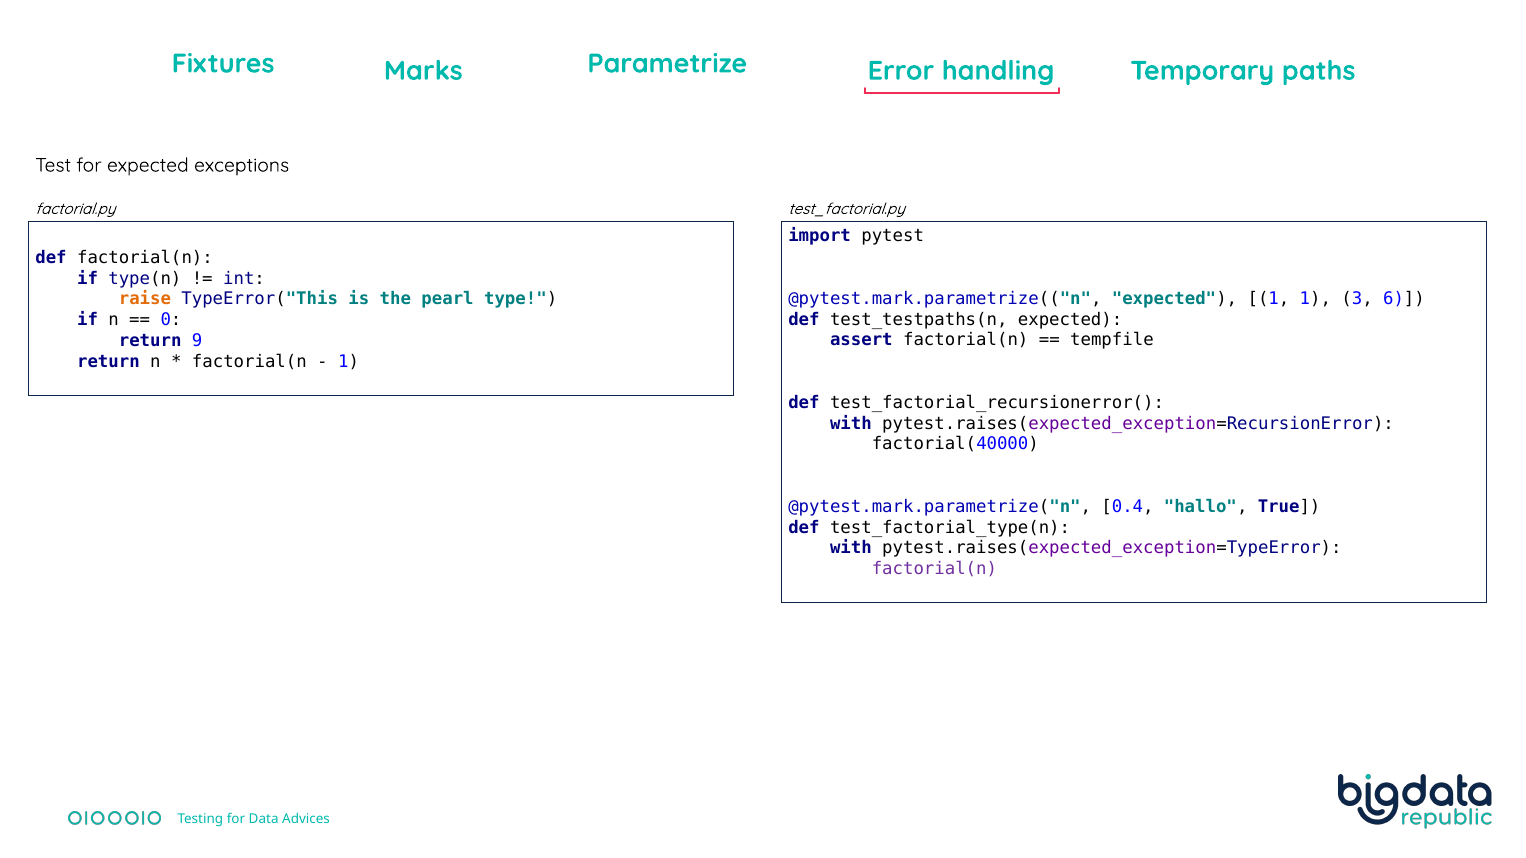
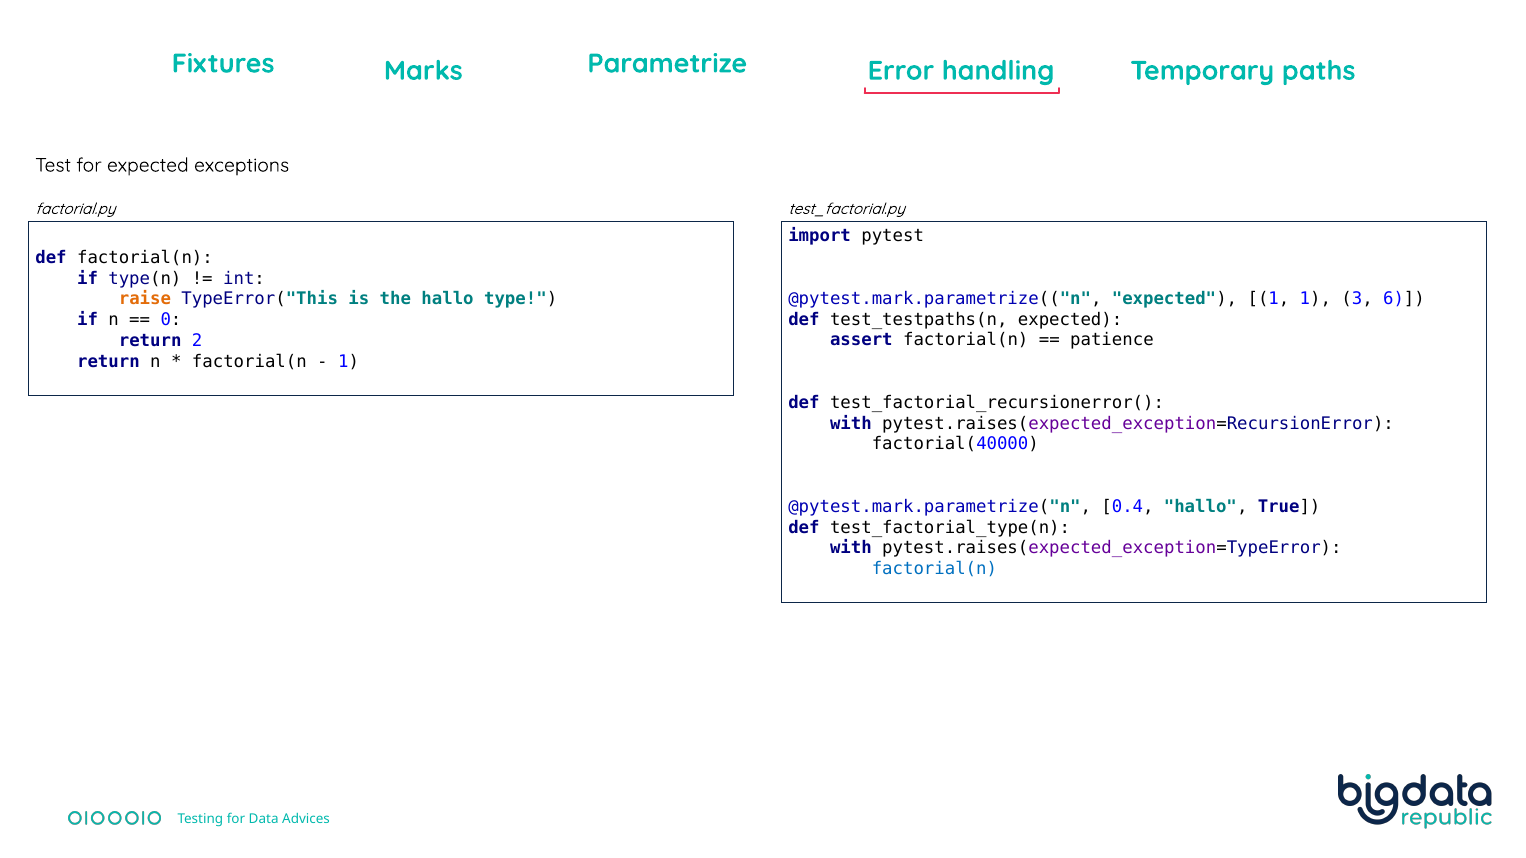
the pearl: pearl -> hallo (448, 299)
tempfile: tempfile -> patience (1112, 340)
9: 9 -> 2 (197, 341)
factorial(n colour: purple -> blue (934, 569)
